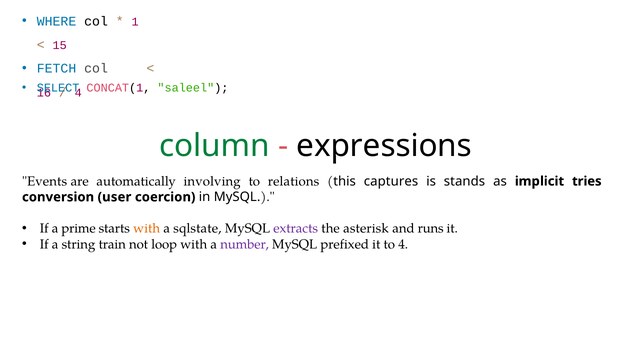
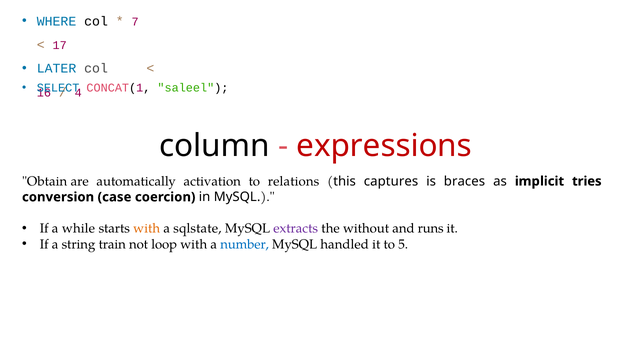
1: 1 -> 7 (135, 22)
15: 15 -> 17 (60, 45)
FETCH: FETCH -> LATER (57, 69)
column colour: green -> black (214, 146)
expressions colour: black -> red (384, 146)
Events: Events -> Obtain (45, 181)
involving: involving -> activation (212, 181)
stands: stands -> braces (465, 181)
user: user -> case (114, 197)
prime: prime -> while (78, 229)
asterisk: asterisk -> without (366, 229)
number colour: purple -> blue (245, 244)
prefixed: prefixed -> handled (345, 244)
to 4: 4 -> 5 (403, 244)
